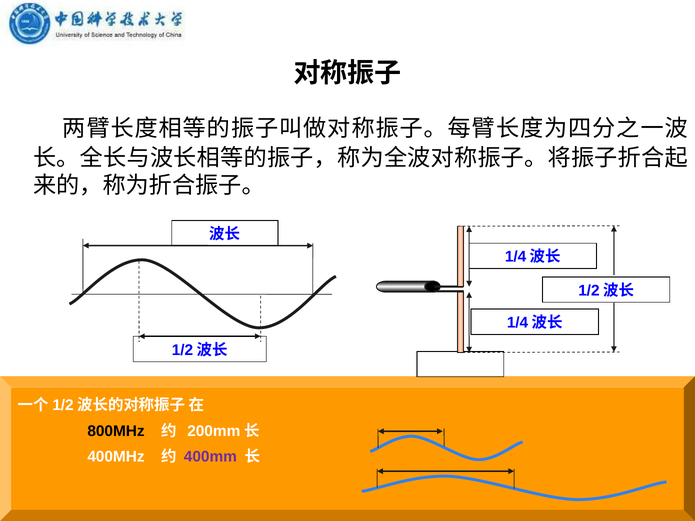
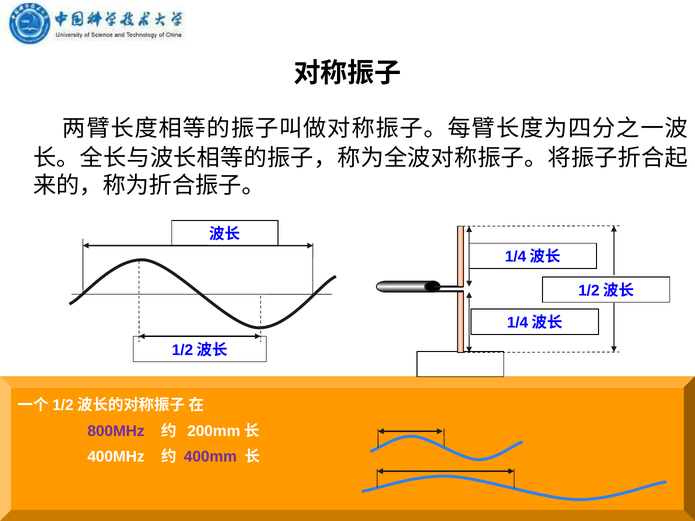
800MHz colour: black -> purple (116, 431)
